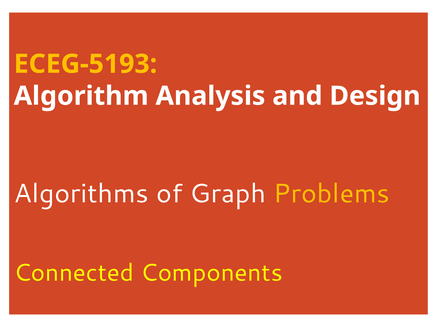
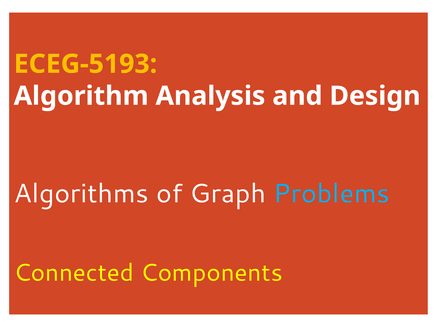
Problems colour: yellow -> light blue (332, 194)
